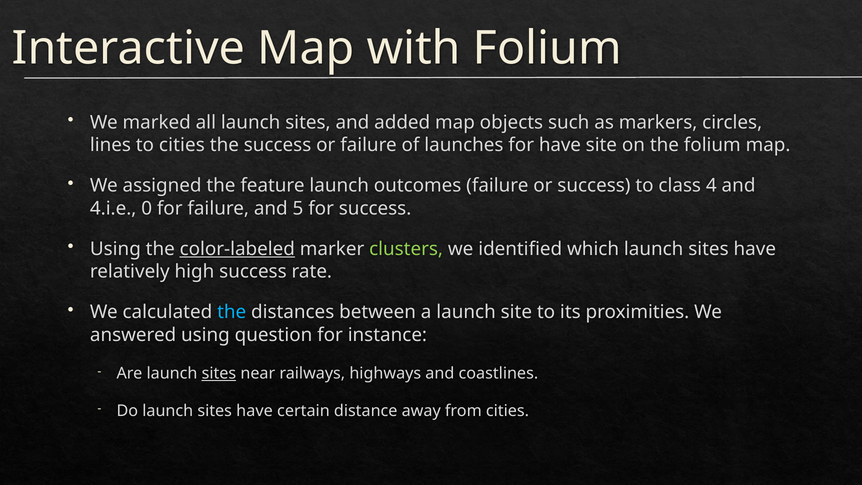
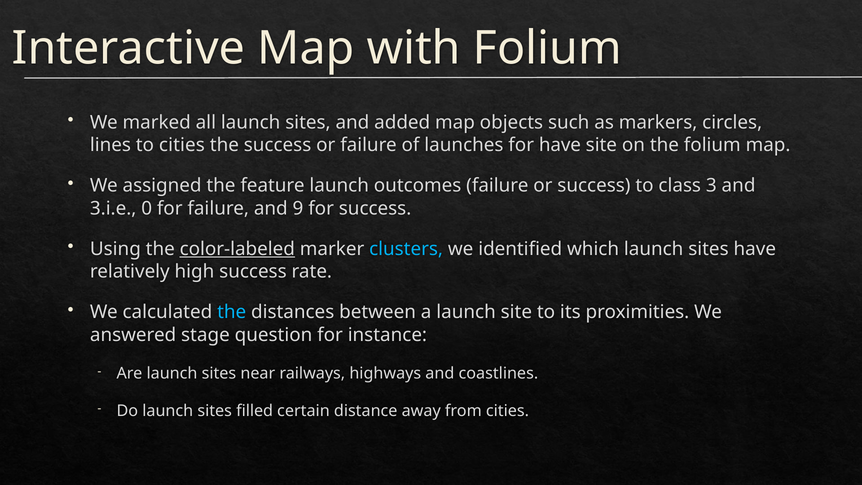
4: 4 -> 3 (711, 186)
4.i.e: 4.i.e -> 3.i.e (113, 208)
5: 5 -> 9 (298, 208)
clusters colour: light green -> light blue (406, 249)
answered using: using -> stage (205, 335)
sites underline: present -> none (219, 374)
Do launch sites have: have -> filled (255, 411)
